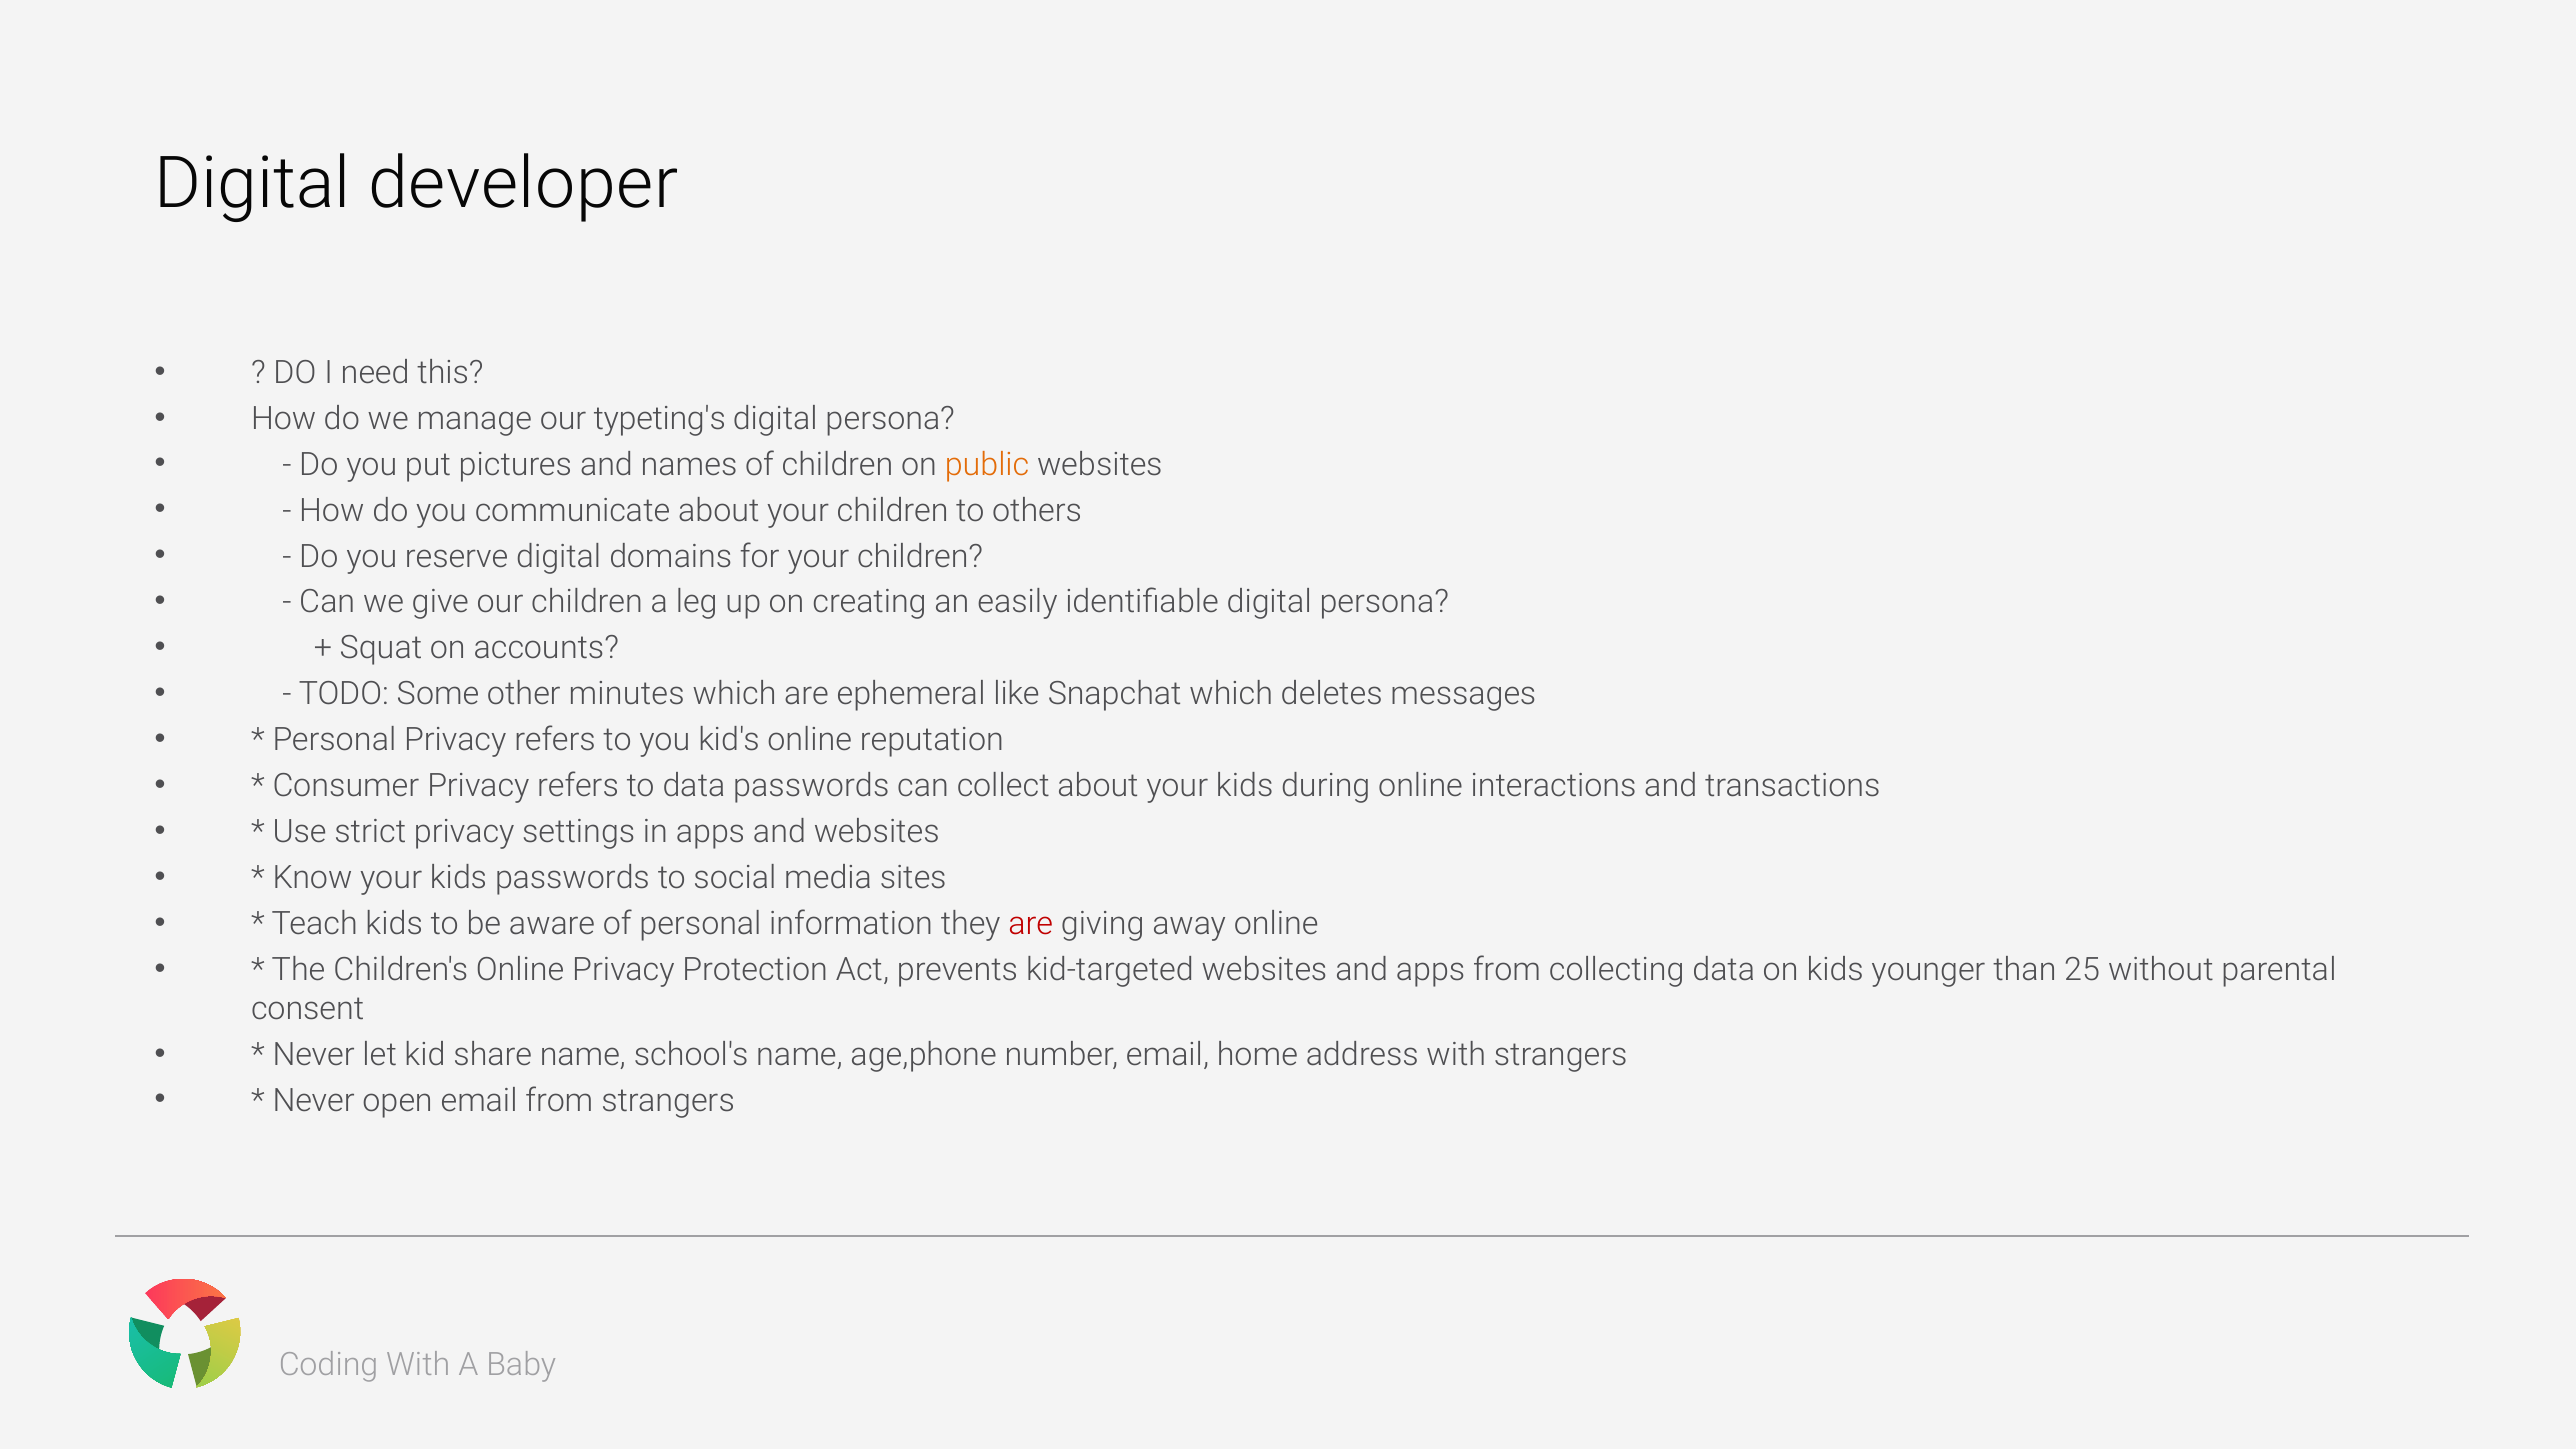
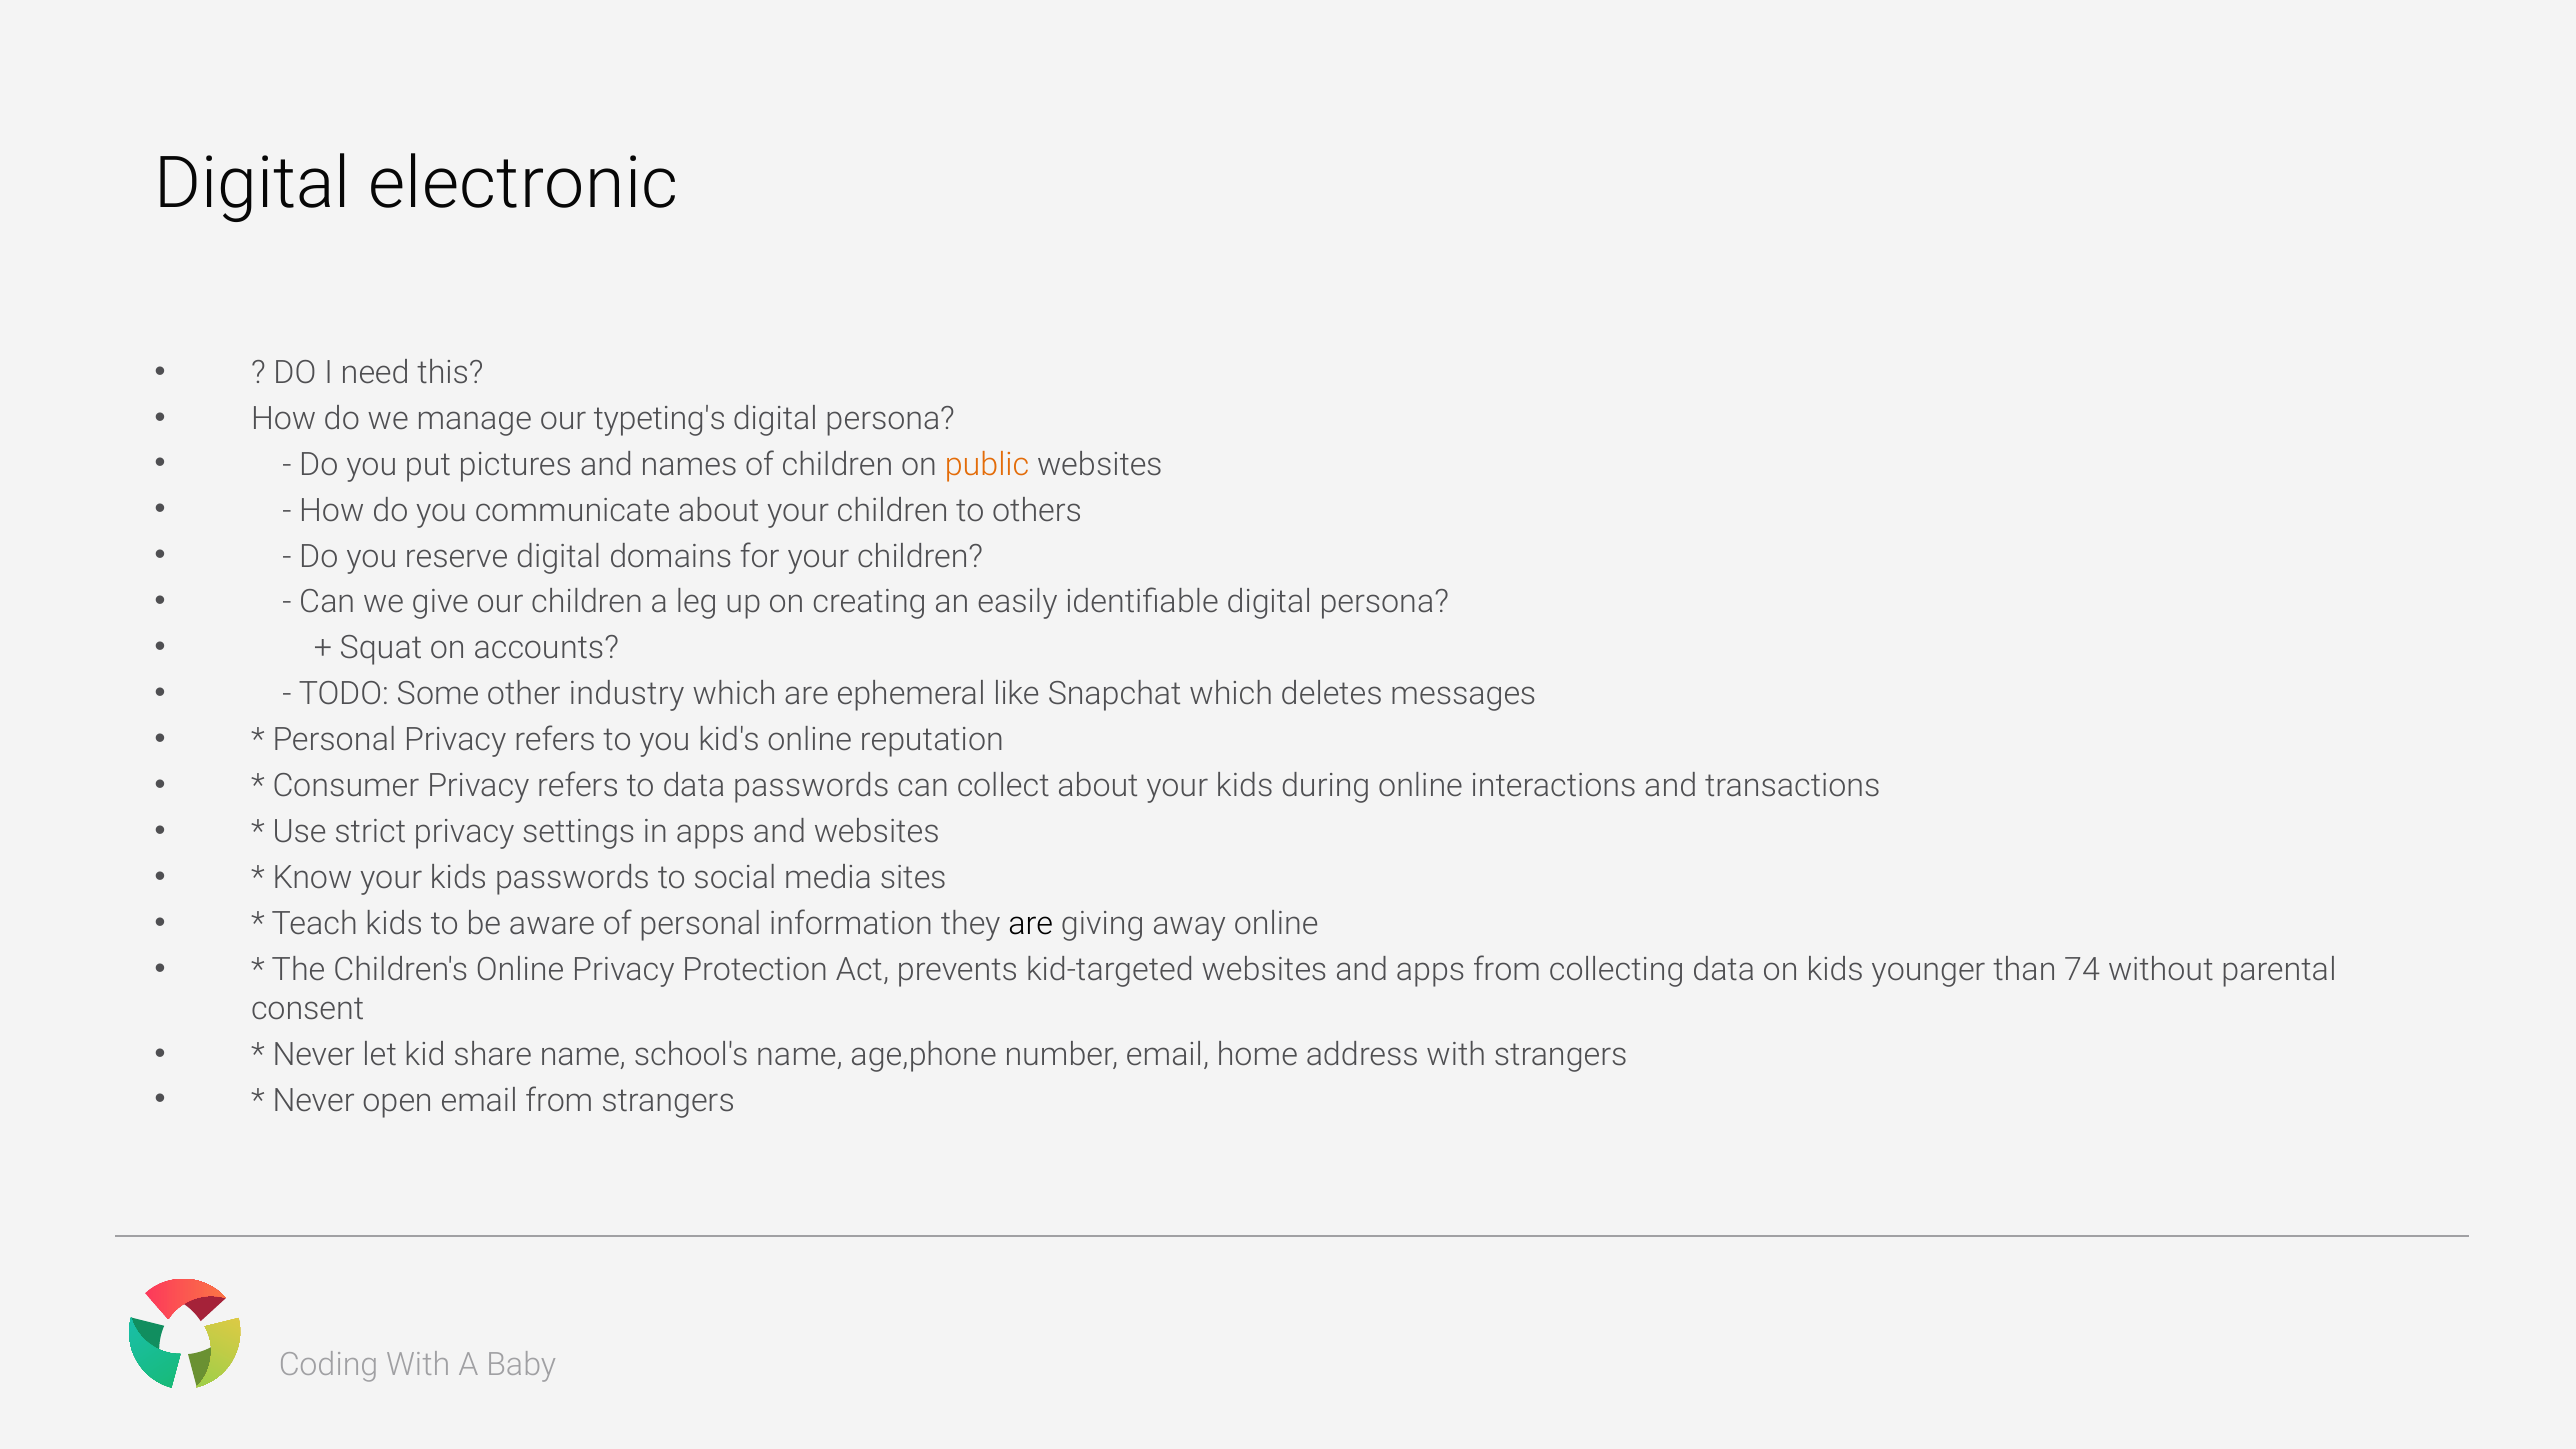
developer: developer -> electronic (523, 184)
minutes: minutes -> industry (627, 694)
are colour: red -> black (1031, 924)
25: 25 -> 74 (2082, 970)
